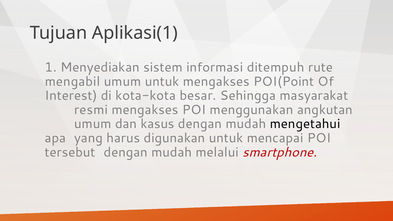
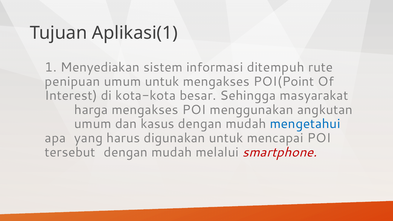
mengabil: mengabil -> penipuan (72, 81)
resmi: resmi -> harga (91, 110)
mengetahui colour: black -> blue (305, 124)
